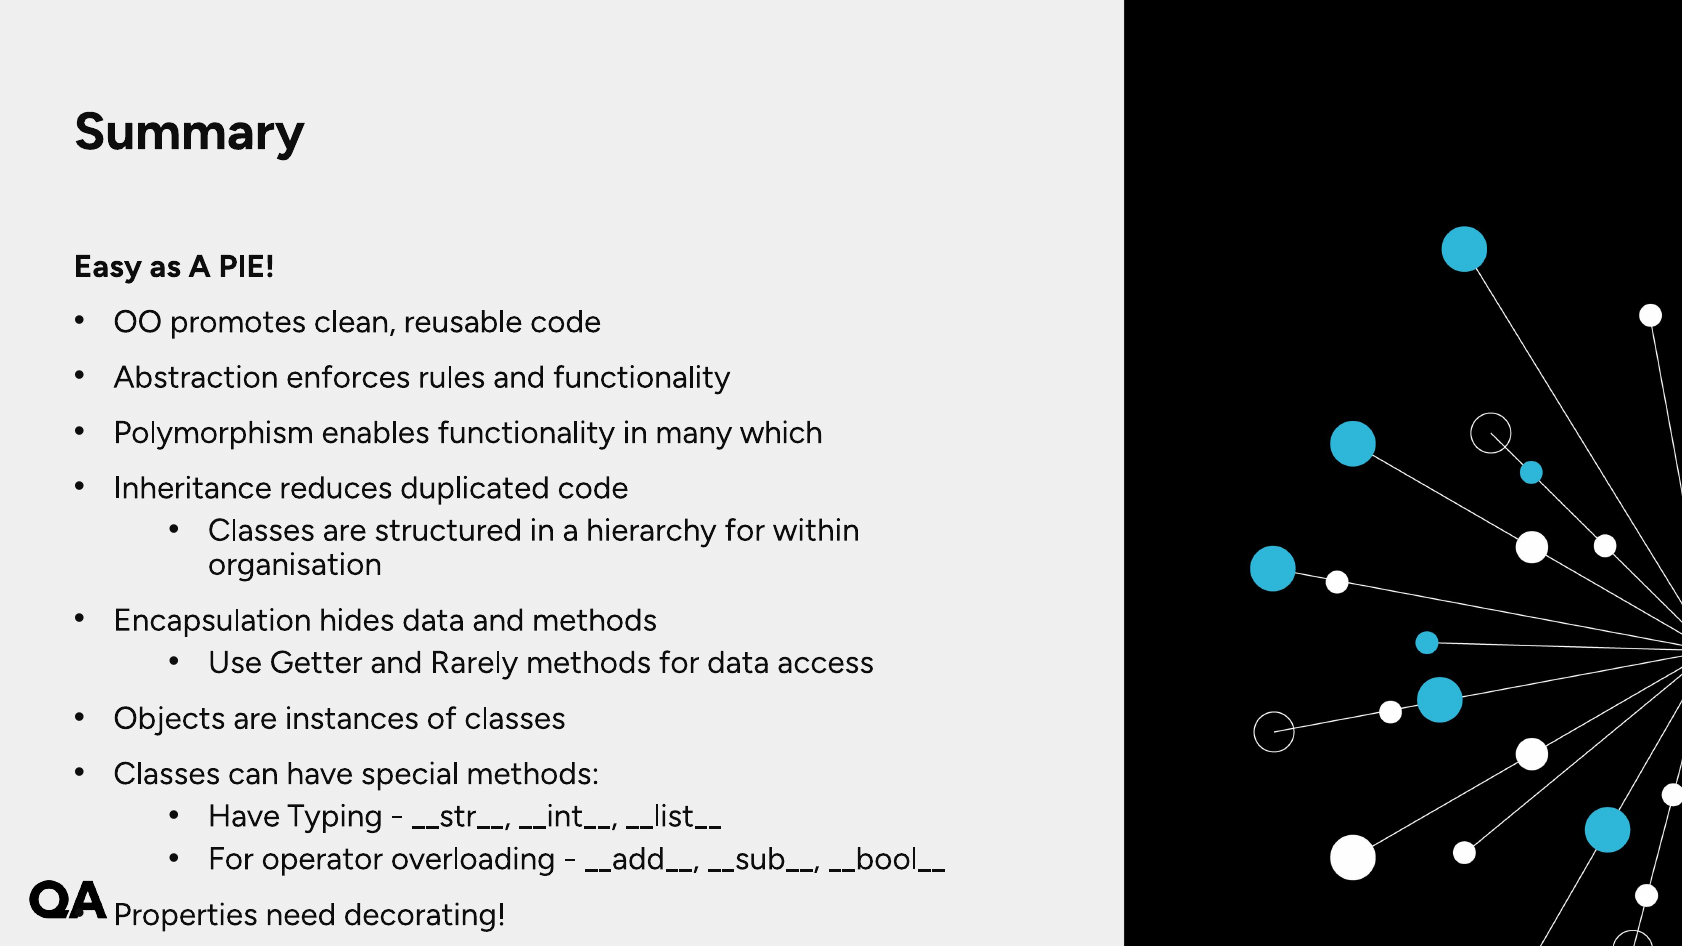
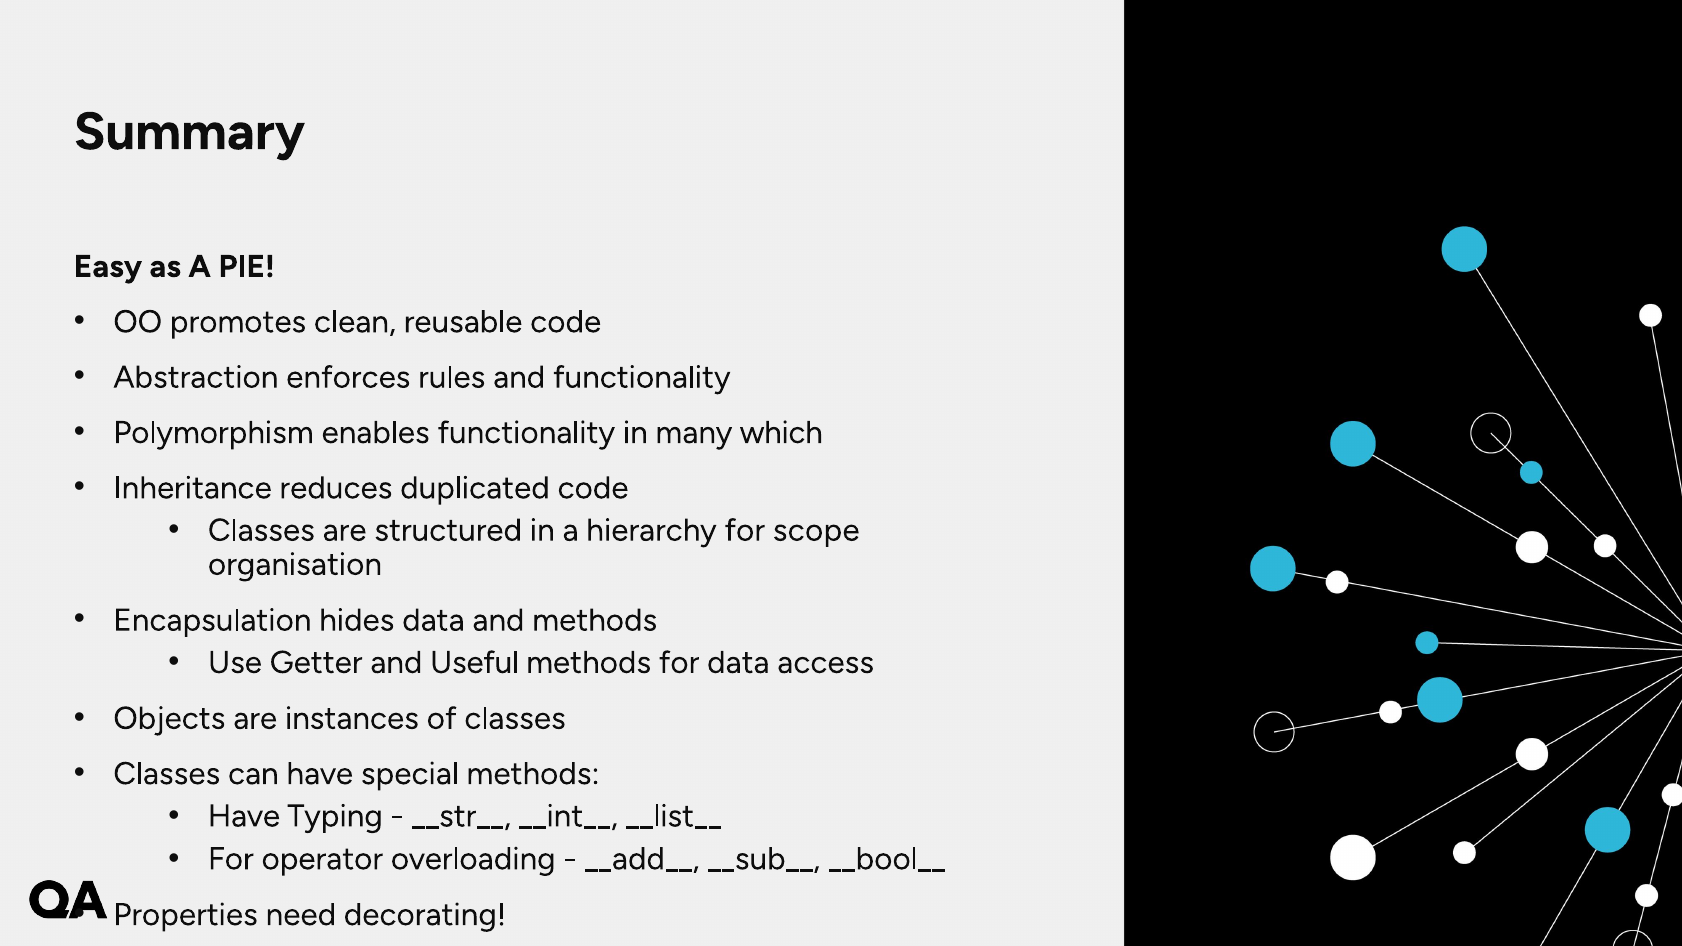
within: within -> scope (816, 530)
Rarely: Rarely -> Useful (474, 663)
